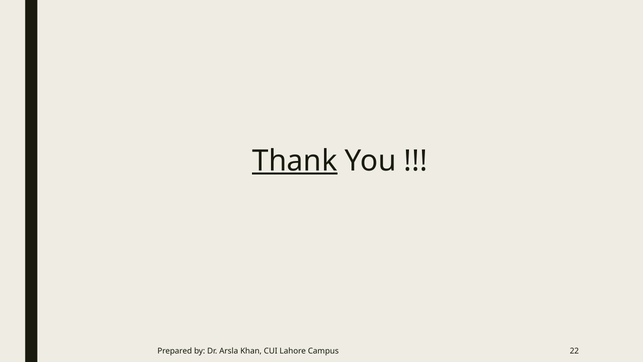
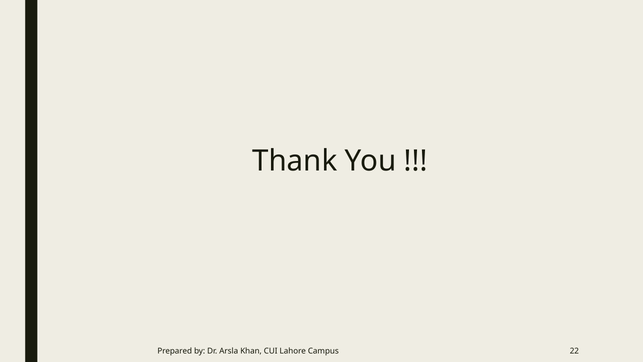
Thank underline: present -> none (295, 161)
